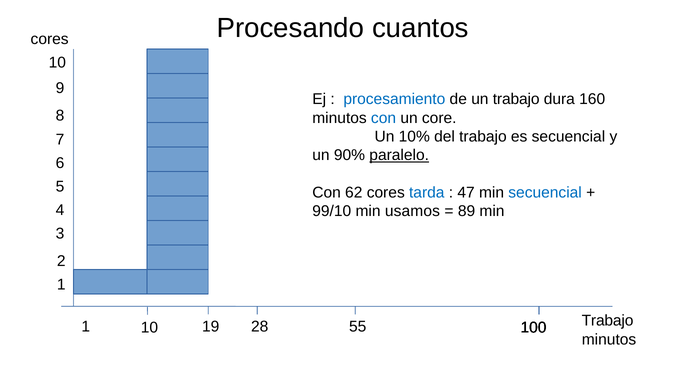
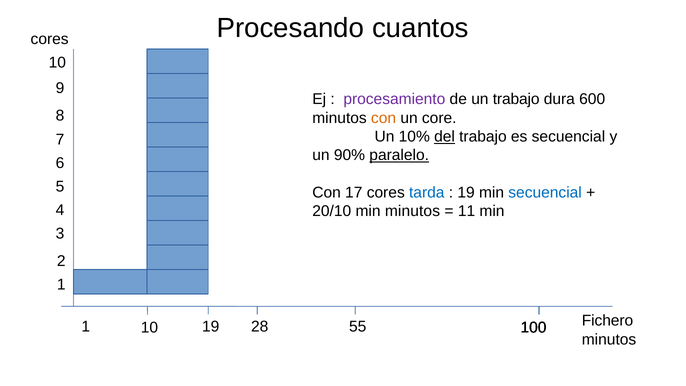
procesamiento colour: blue -> purple (394, 99)
160: 160 -> 600 (592, 99)
con colour: blue -> orange (384, 118)
del underline: none -> present (445, 137)
62: 62 -> 17 (354, 193)
47: 47 -> 19 (466, 193)
99/10: 99/10 -> 20/10 (332, 211)
min usamos: usamos -> minutos (412, 211)
89: 89 -> 11 (467, 211)
Trabajo: Trabajo -> Fichero (608, 321)
